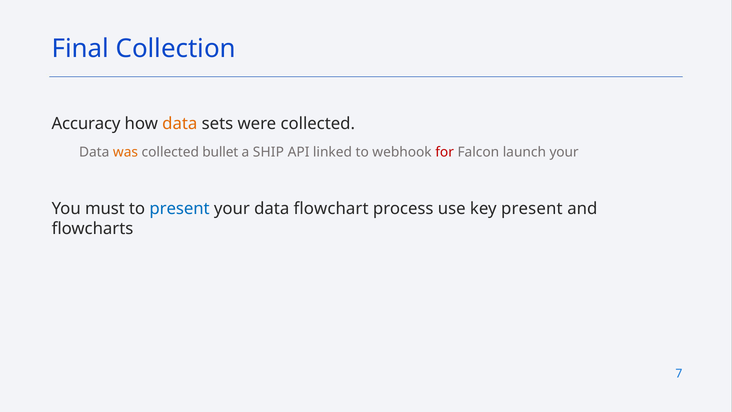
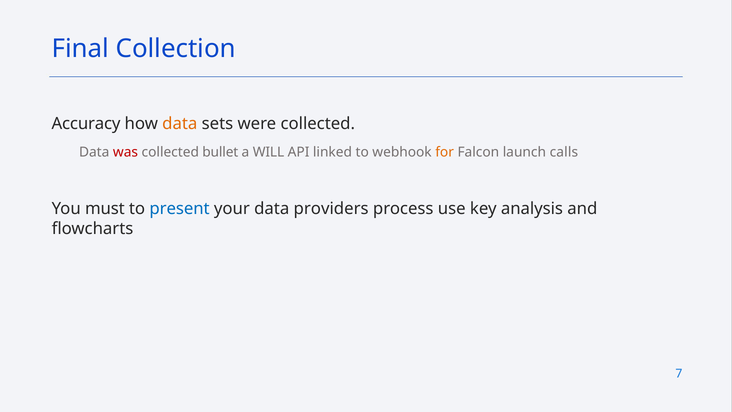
was colour: orange -> red (125, 152)
SHIP: SHIP -> WILL (269, 152)
for colour: red -> orange (445, 152)
launch your: your -> calls (564, 152)
flowchart: flowchart -> providers (331, 209)
key present: present -> analysis (532, 209)
